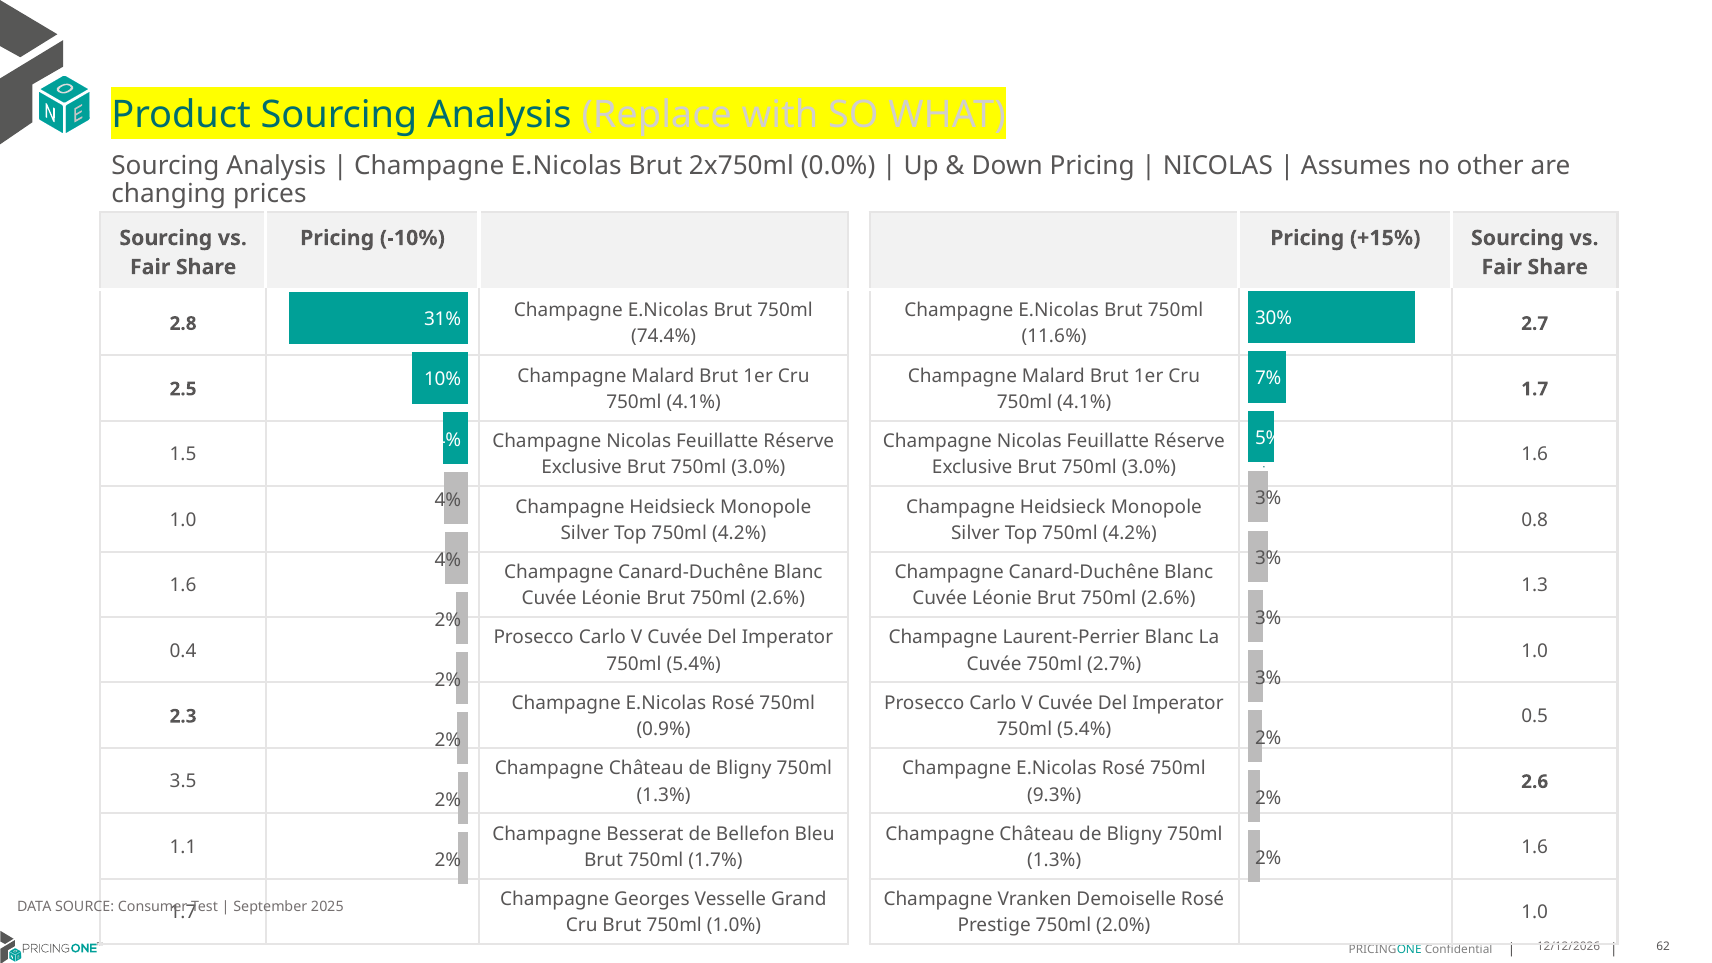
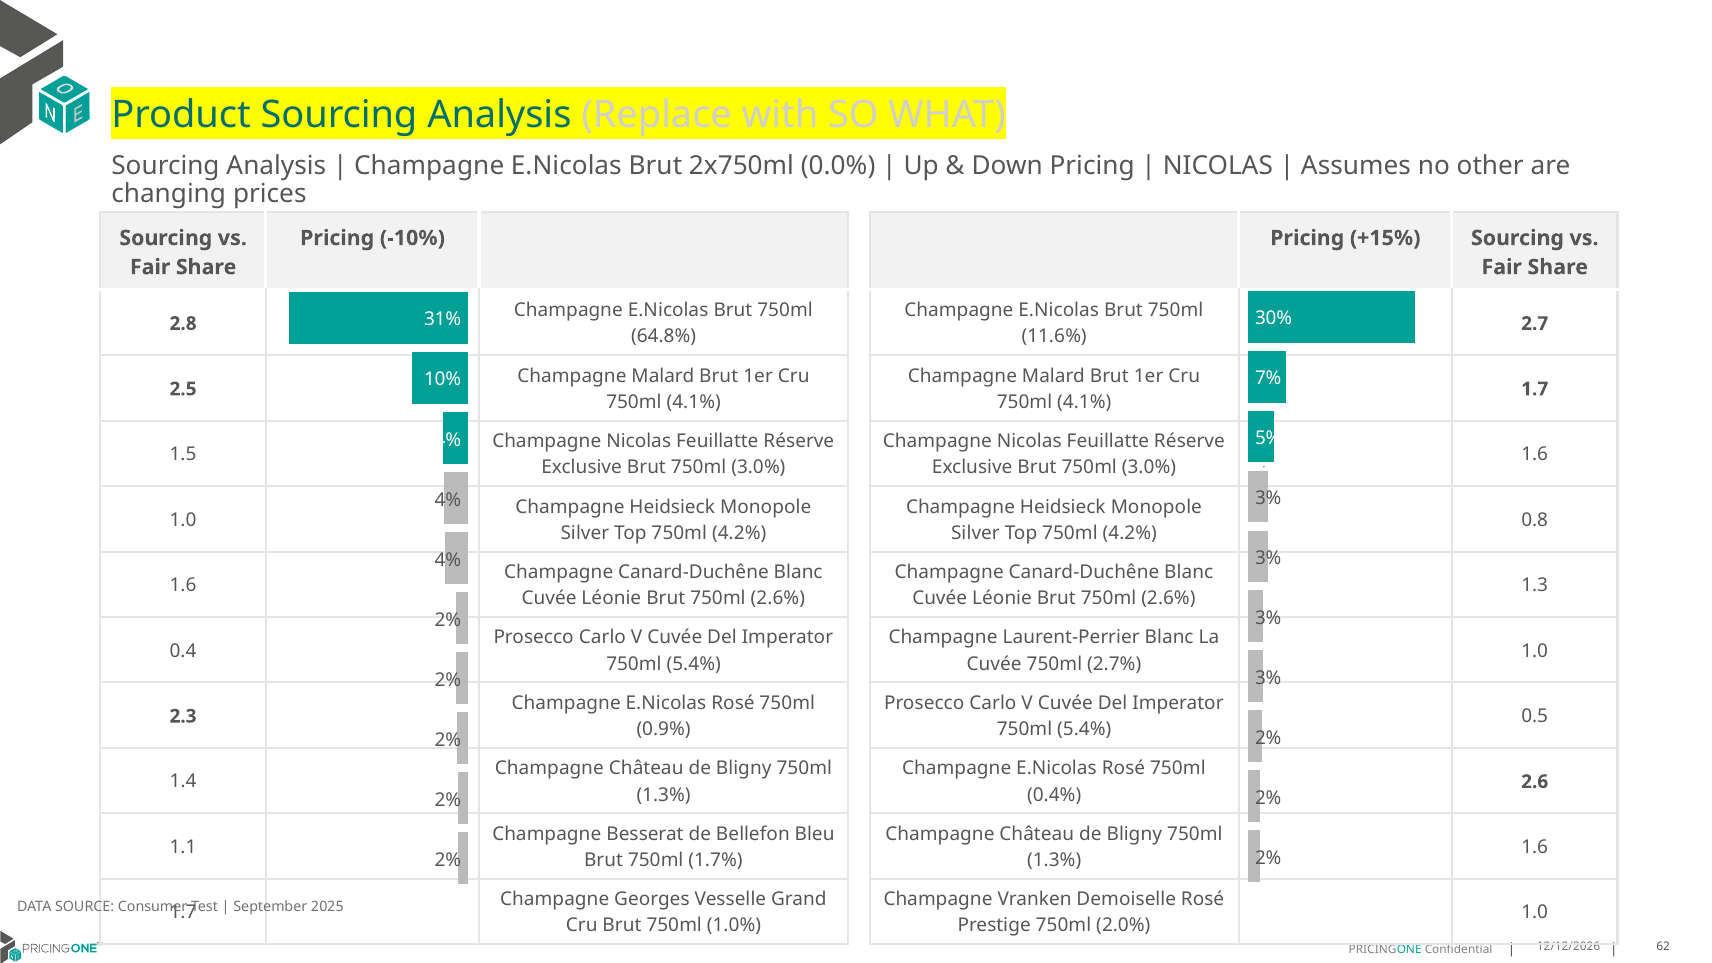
74.4%: 74.4% -> 64.8% (664, 337)
3.5: 3.5 -> 1.4 (183, 782)
9.3%: 9.3% -> 0.4% (1054, 795)
